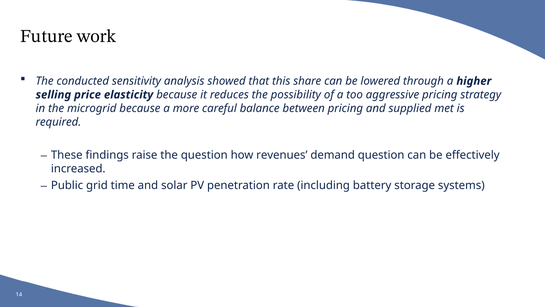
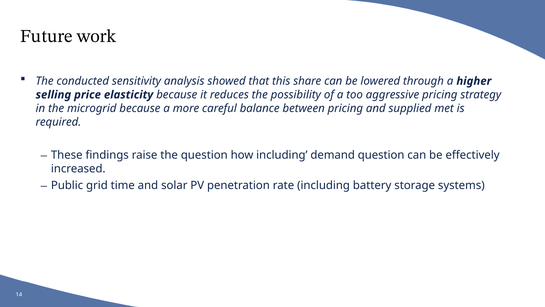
how revenues: revenues -> including (282, 155)
